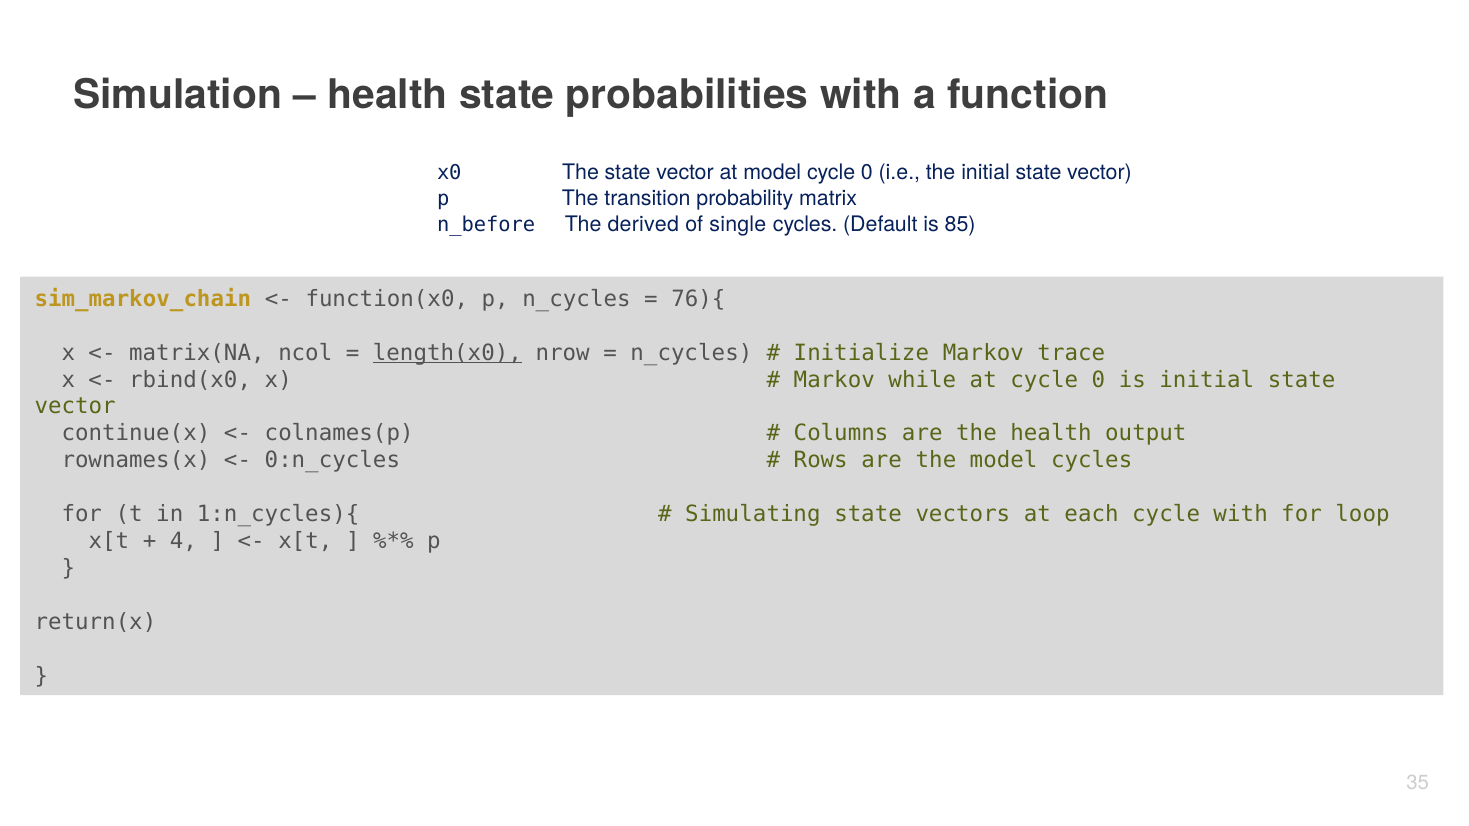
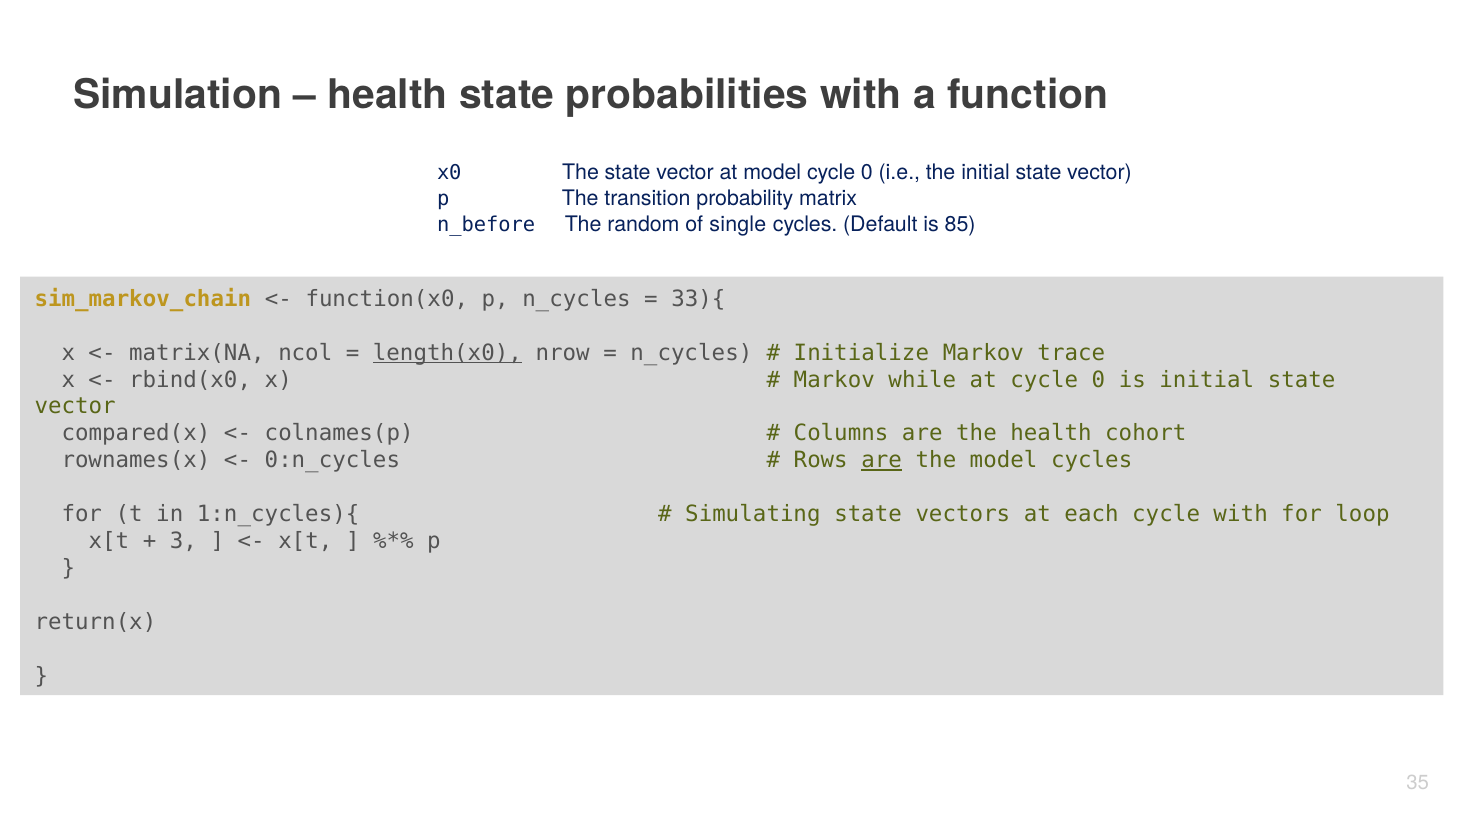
derived: derived -> random (643, 224)
76){: 76){ -> 33){ (698, 299)
continue(x: continue(x -> compared(x (136, 434)
output: output -> cohort (1146, 434)
are underline: none -> present (882, 461)
4: 4 -> 3 (183, 542)
